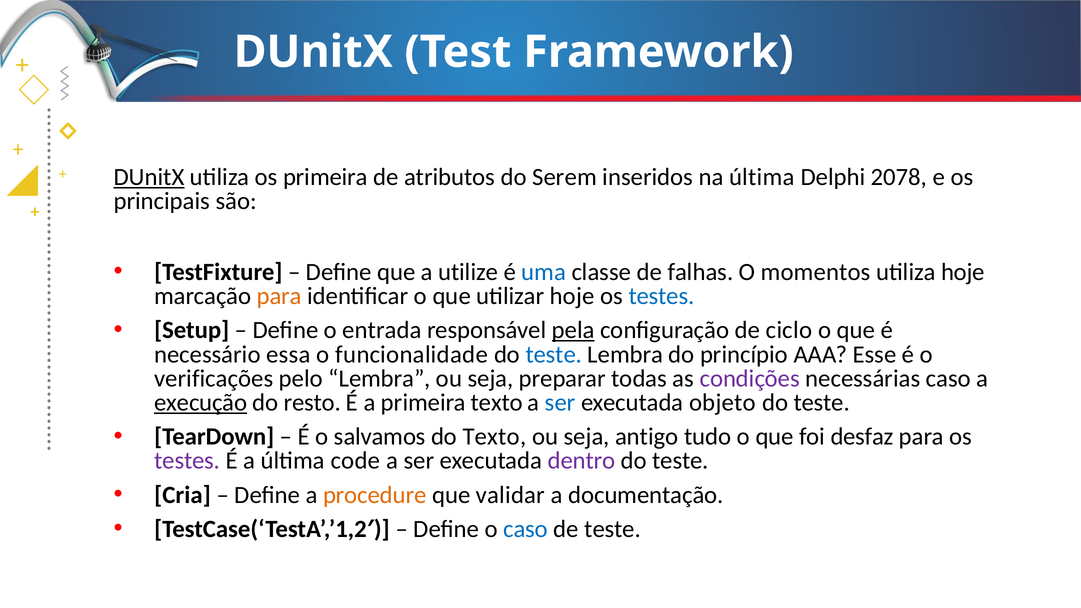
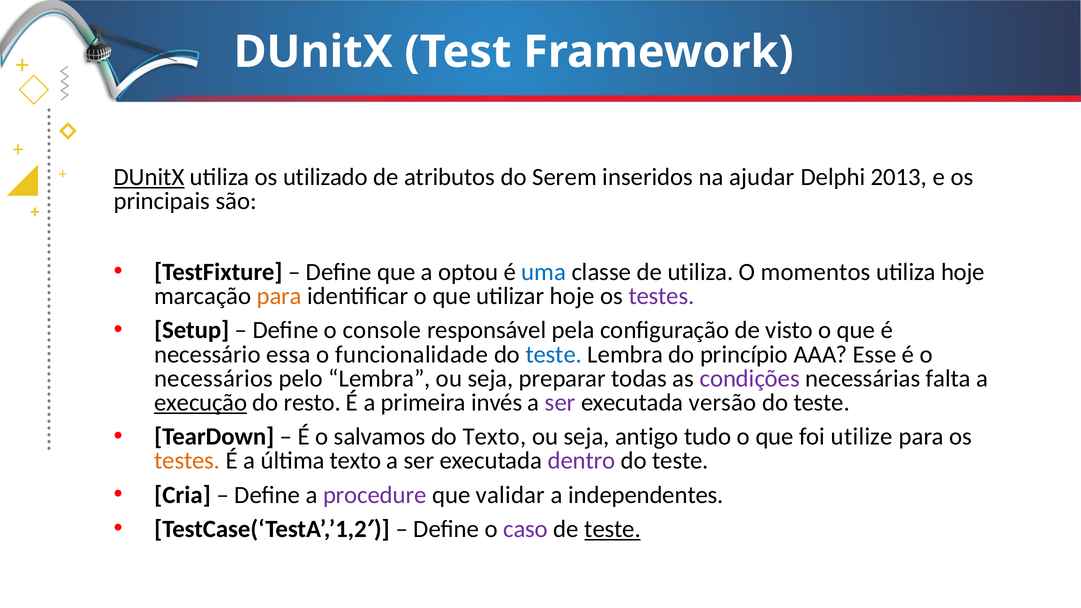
os primeira: primeira -> utilizado (325, 177)
na última: última -> ajudar (762, 177)
2078: 2078 -> 2013 (899, 177)
utilize: utilize -> optou (468, 272)
de falhas: falhas -> utiliza (700, 272)
testes colour: blue -> purple (661, 296)
entrada: entrada -> console (382, 330)
pela underline: present -> none (573, 330)
ciclo: ciclo -> visto (789, 330)
verificações: verificações -> necessários (214, 378)
necessárias caso: caso -> falta (948, 378)
primeira texto: texto -> invés (497, 403)
ser colour: blue -> purple (560, 403)
objeto: objeto -> versão (723, 403)
desfaz: desfaz -> utilize (862, 437)
testes colour: purple -> orange (187, 461)
última code: code -> texto (356, 461)
procedure colour: orange -> purple (375, 495)
documentação: documentação -> independentes (646, 495)
caso colour: blue -> purple (526, 529)
teste underline: none -> present (613, 529)
